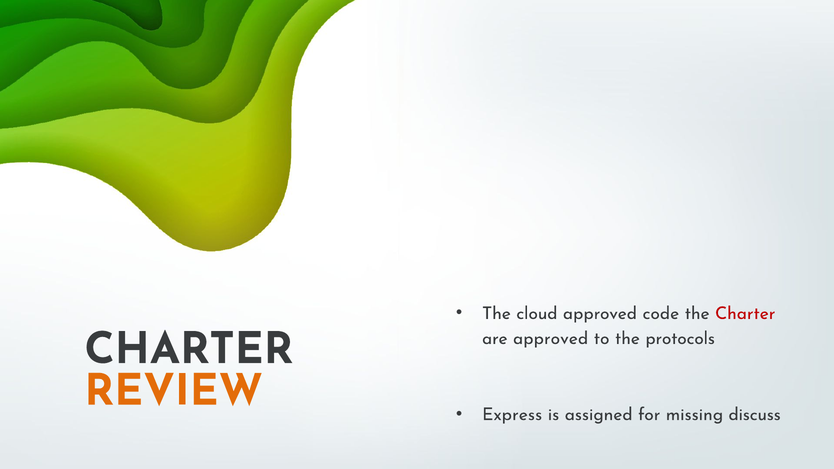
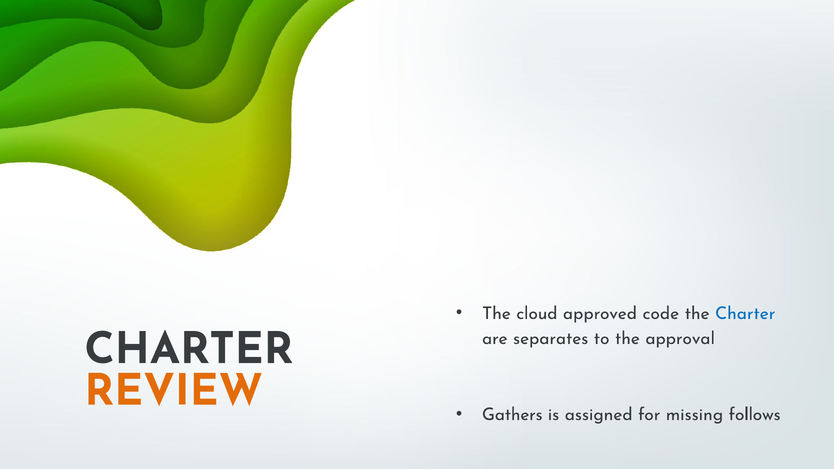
Charter colour: red -> blue (745, 313)
are approved: approved -> separates (551, 338)
protocols: protocols -> approval (680, 338)
Express: Express -> Gathers (512, 414)
discuss: discuss -> follows (755, 414)
